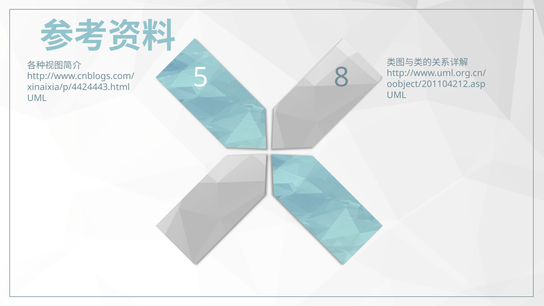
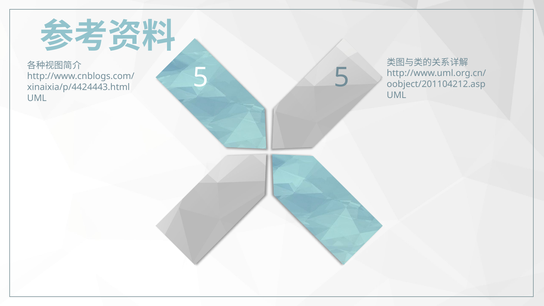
5 8: 8 -> 5 (341, 78)
